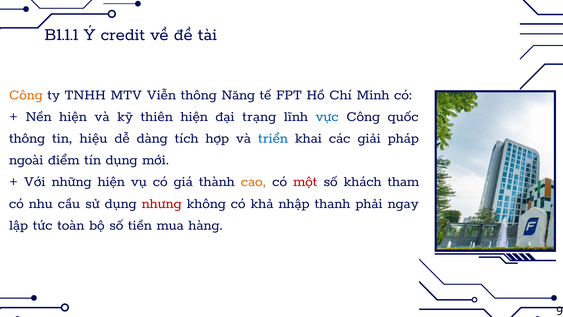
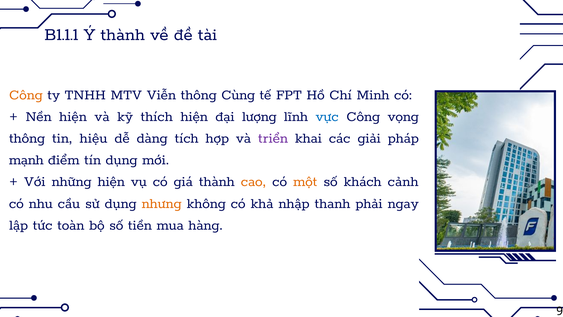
Ý credit: credit -> thành (123, 34)
Năng: Năng -> Cùng (238, 94)
thiên: thiên -> thích (157, 116)
trạng: trạng -> lượng (259, 116)
quốc: quốc -> vọng (403, 116)
triển colour: blue -> purple (273, 138)
ngoài: ngoài -> mạnh (26, 159)
một colour: red -> orange (305, 181)
tham: tham -> cảnh (403, 181)
nhưng colour: red -> orange (162, 203)
